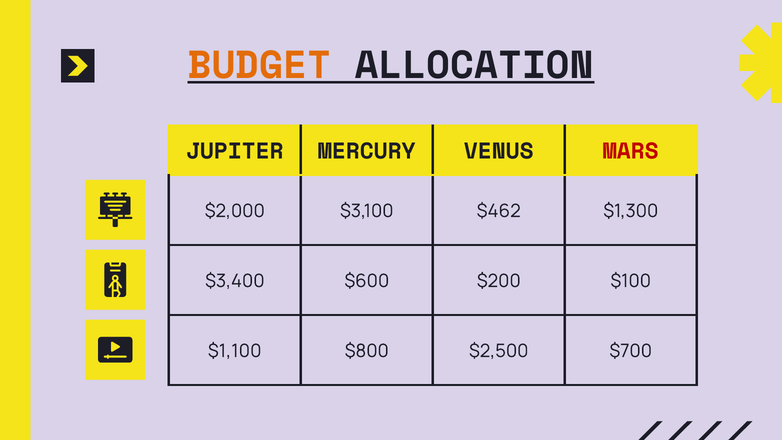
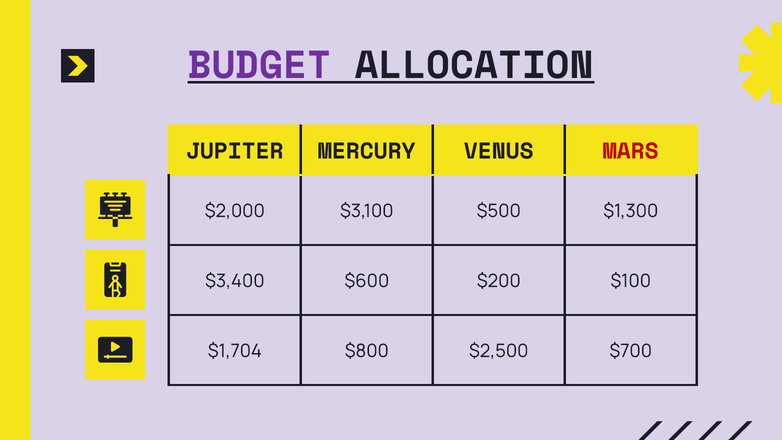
BUDGET colour: orange -> purple (259, 65)
$462: $462 -> $500 (499, 211)
$1,100: $1,100 -> $1,704 (235, 351)
